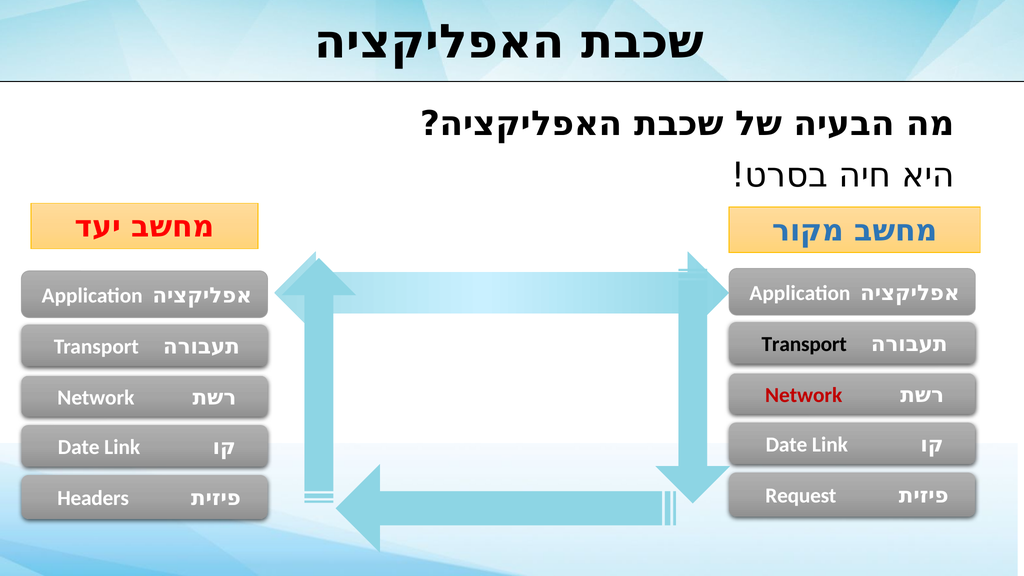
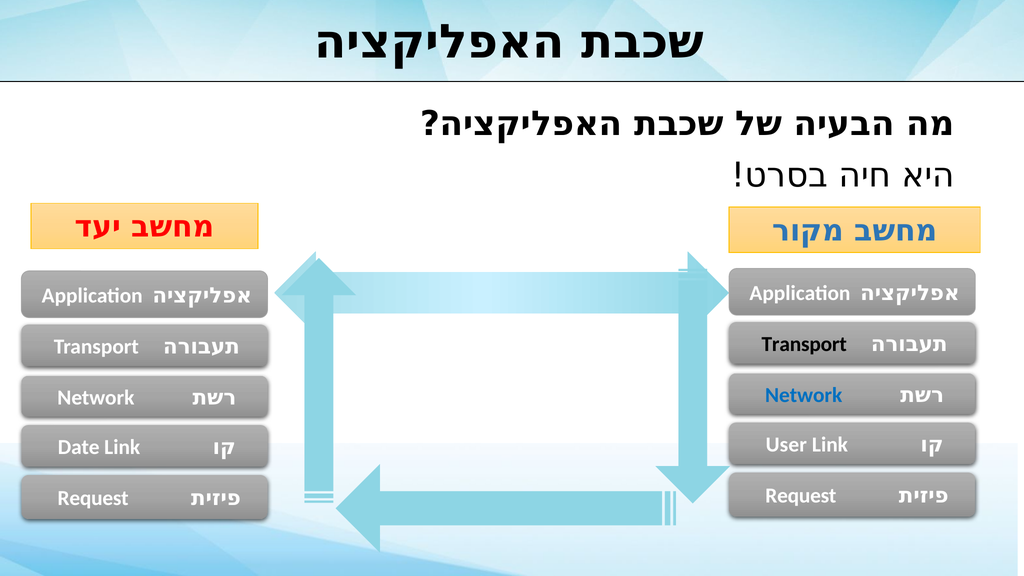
Network colour: red -> blue (804, 395)
Date: Date -> User (786, 445)
Headers: Headers -> Request (93, 498)
